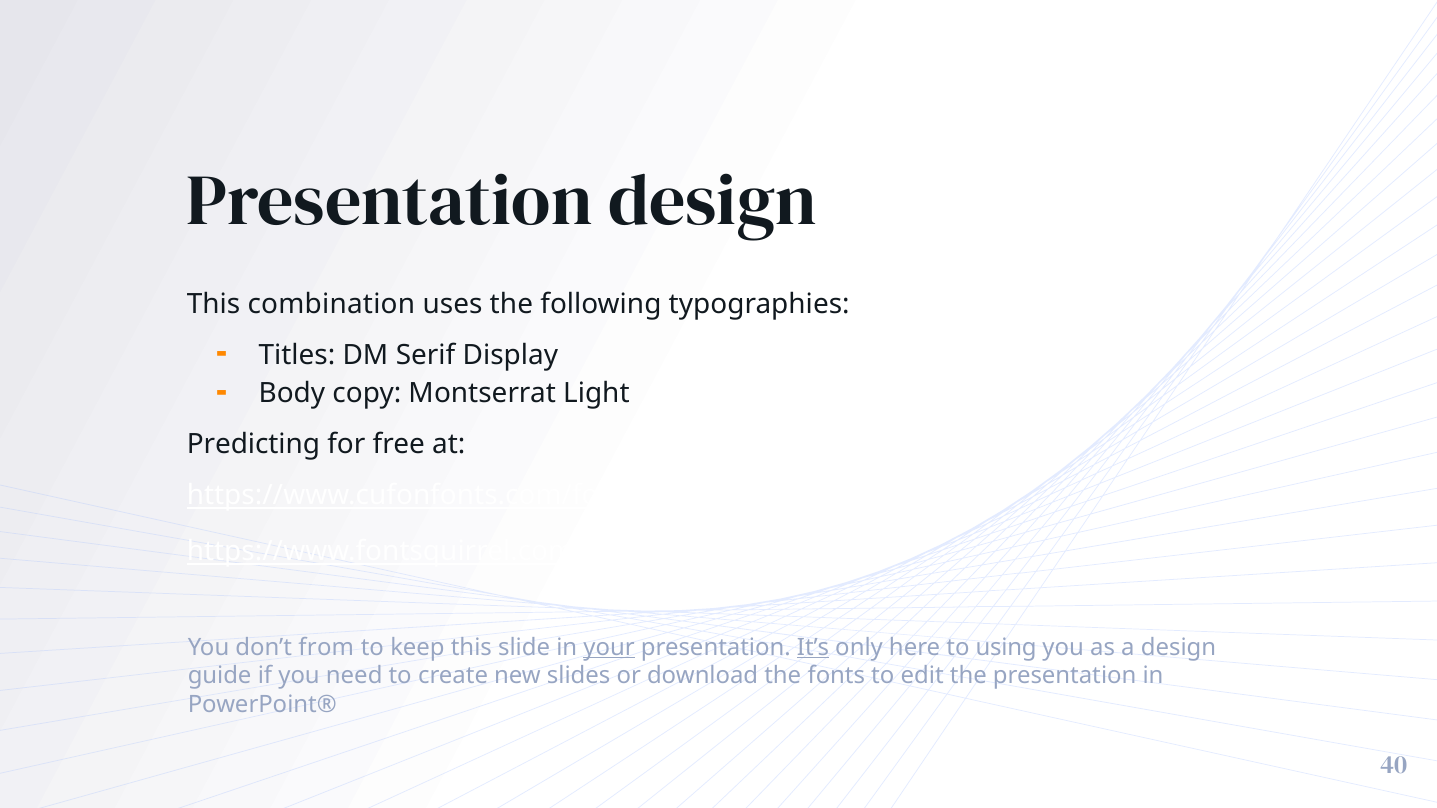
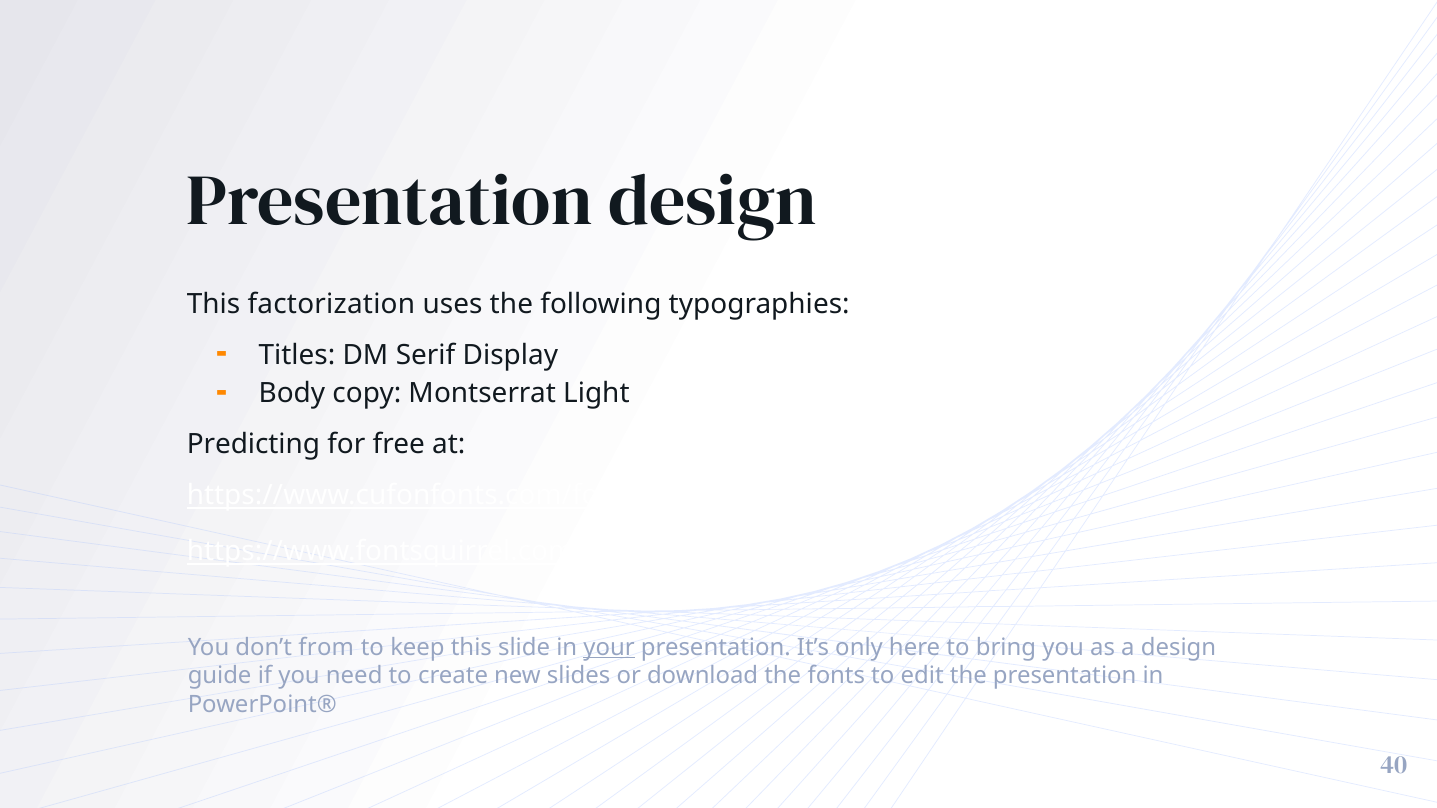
combination: combination -> factorization (331, 305)
It’s underline: present -> none (813, 648)
using: using -> bring (1006, 648)
